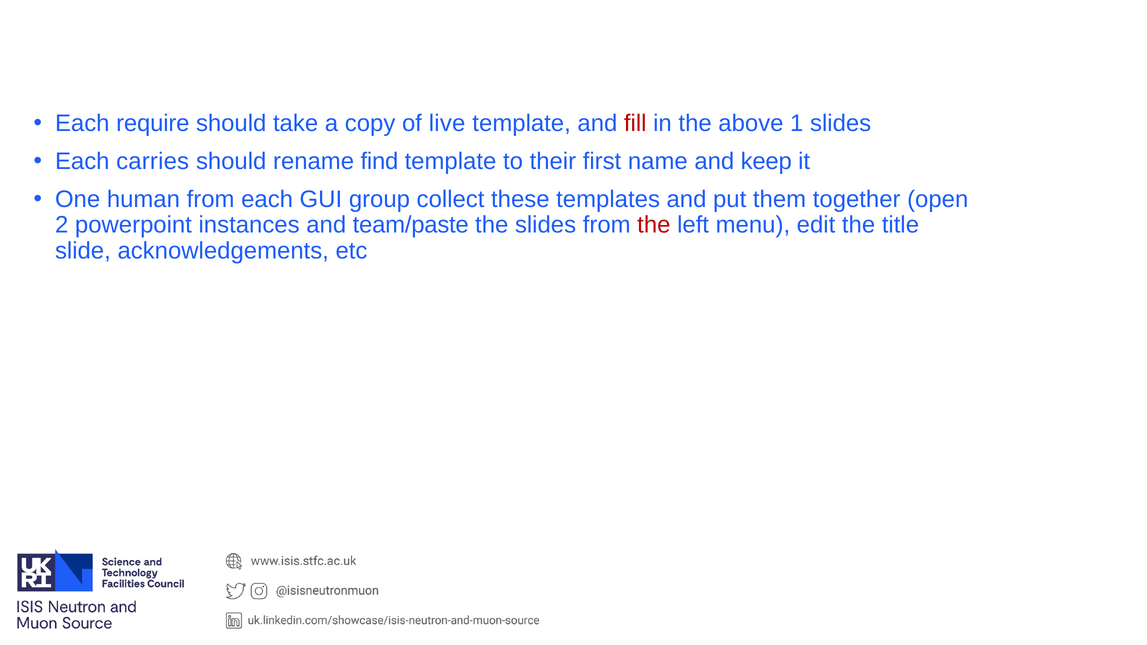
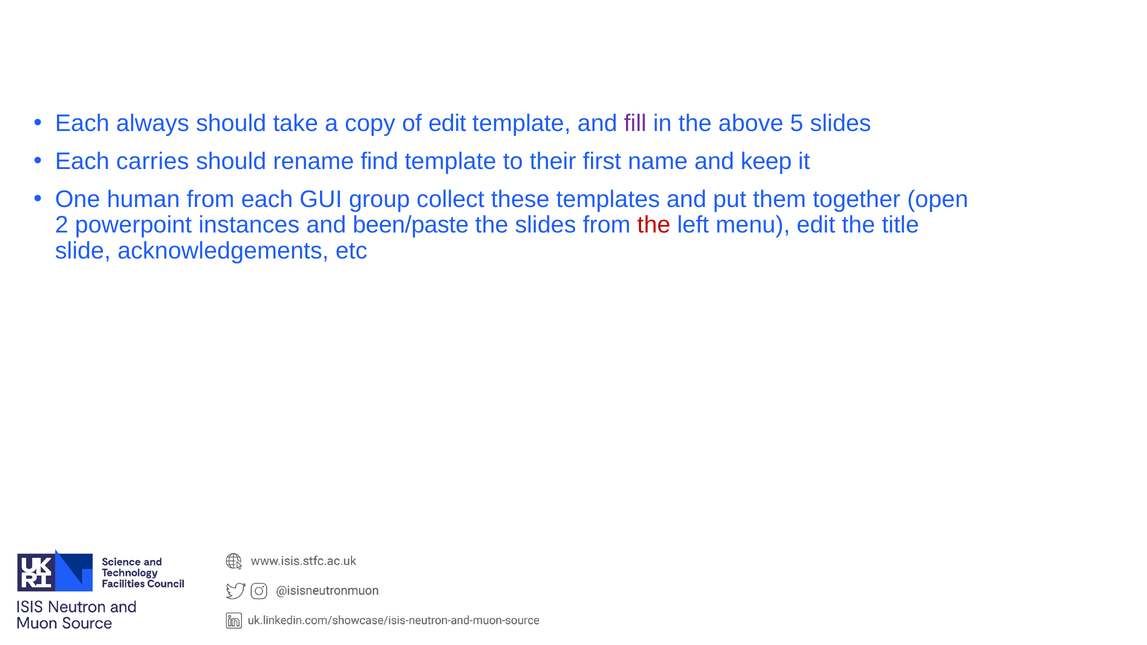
require: require -> always (153, 124)
of live: live -> edit (447, 124)
fill colour: red -> purple (635, 124)
1: 1 -> 5 (797, 124)
team/paste: team/paste -> been/paste (411, 225)
